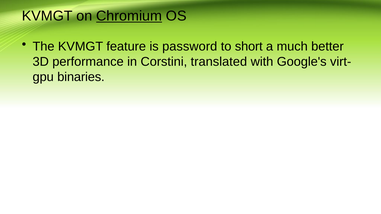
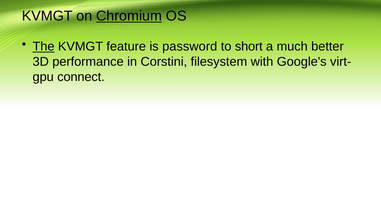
The underline: none -> present (44, 47)
translated: translated -> filesystem (219, 62)
binaries: binaries -> connect (81, 77)
